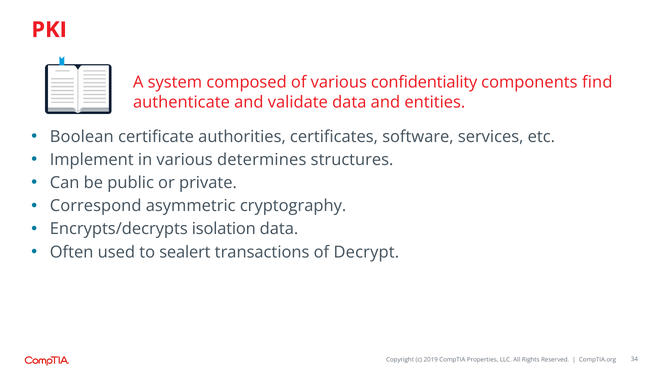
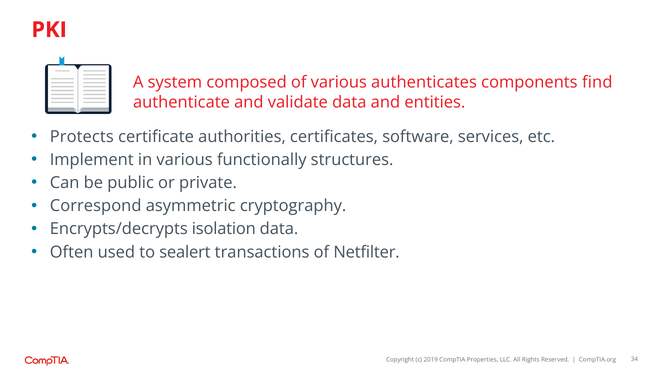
confidentiality: confidentiality -> authenticates (424, 83)
Boolean: Boolean -> Protects (82, 137)
determines: determines -> functionally (262, 160)
Decrypt: Decrypt -> Netfilter (367, 252)
